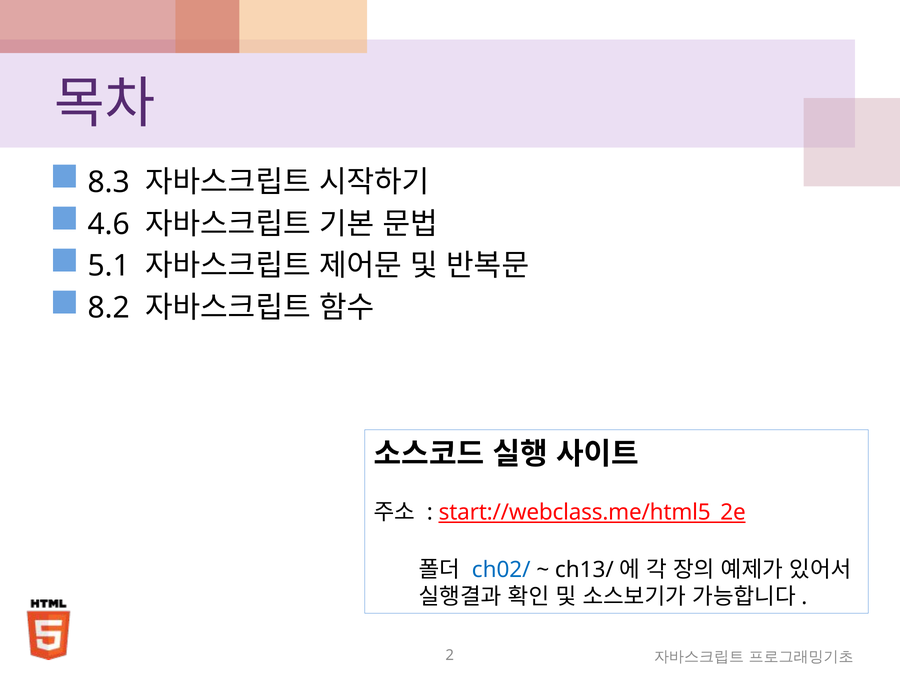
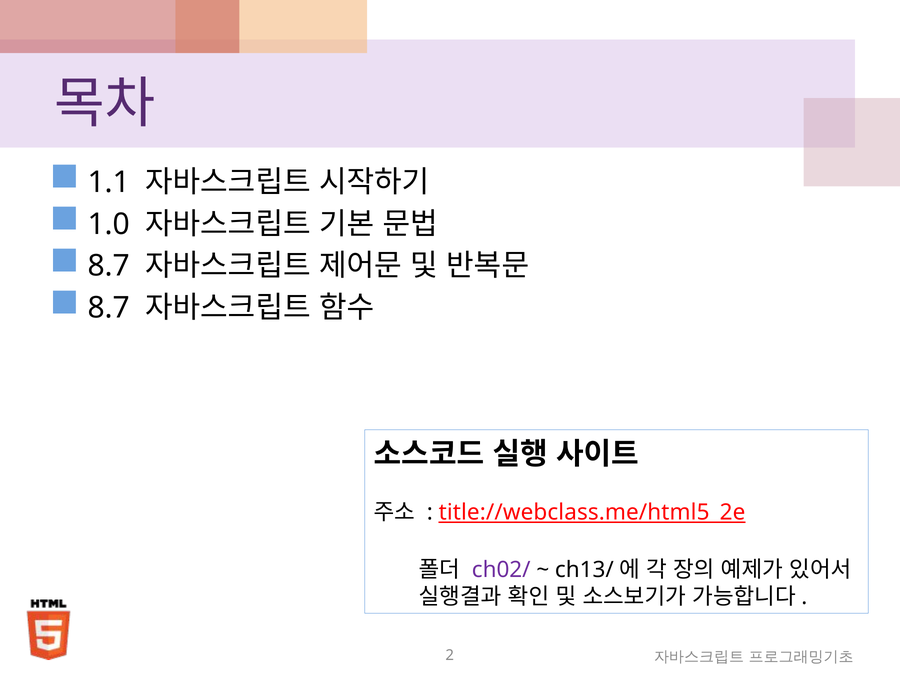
8.3: 8.3 -> 1.1 (109, 182)
4.6: 4.6 -> 1.0 (109, 224)
5.1: 5.1 -> 8.7 (109, 266)
8.2: 8.2 -> 8.7 (109, 308)
start://webclass.me/html5_2e: start://webclass.me/html5_2e -> title://webclass.me/html5_2e (592, 512)
ch02/ colour: blue -> purple (501, 570)
